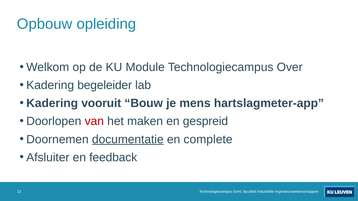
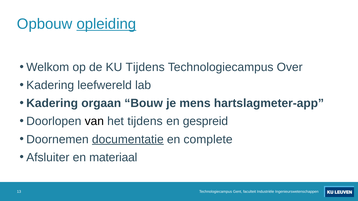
opleiding underline: none -> present (106, 24)
KU Module: Module -> Tijdens (145, 67)
begeleider: begeleider -> leefwereld (105, 85)
vooruit: vooruit -> orgaan (101, 103)
van colour: red -> black (94, 122)
het maken: maken -> tijdens (145, 122)
feedback: feedback -> materiaal (113, 158)
